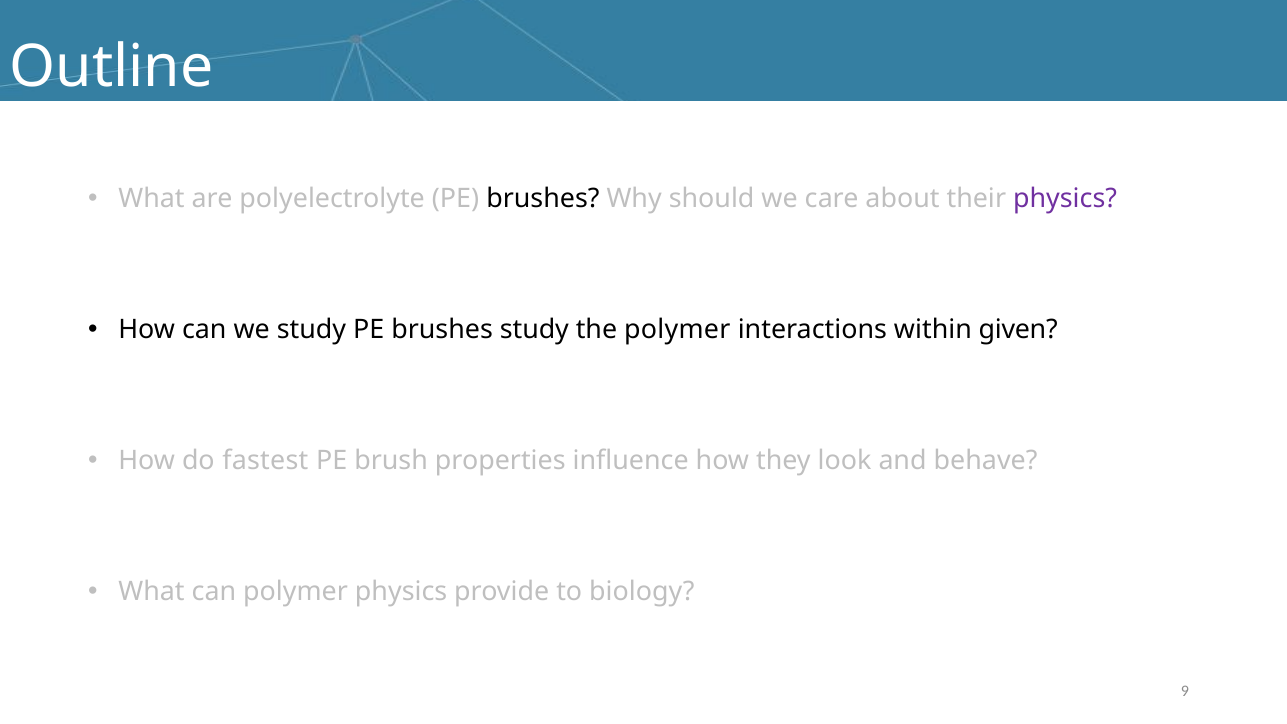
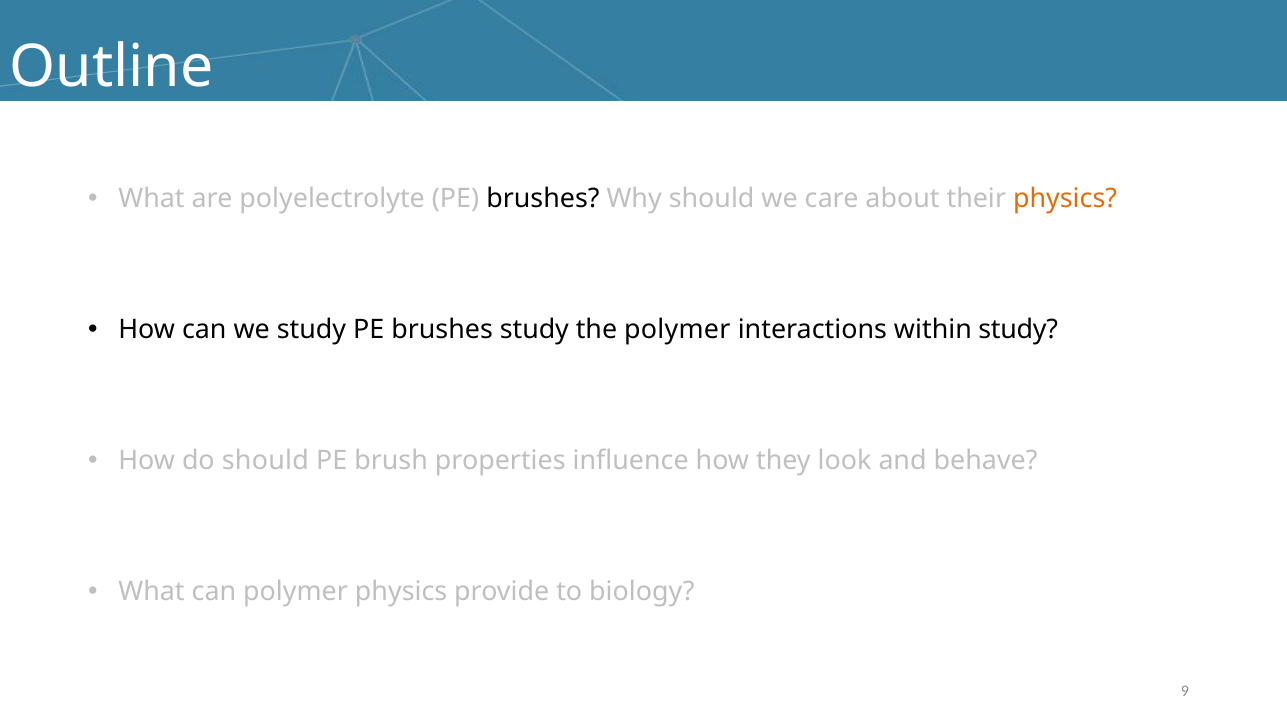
physics colour: purple -> orange (1065, 199)
within given: given -> study (1018, 330)
do fastest: fastest -> should (265, 461)
